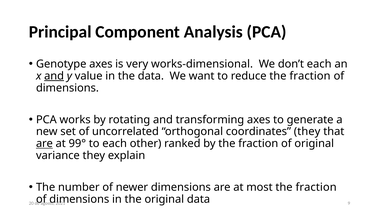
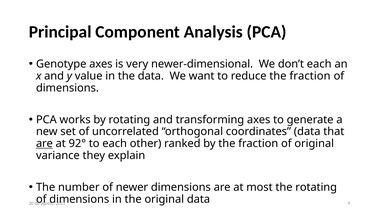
works-dimensional: works-dimensional -> newer-dimensional (202, 64)
and underline: present -> none (54, 76)
coordinates they: they -> data (307, 132)
99°: 99° -> 92° (77, 144)
most the fraction: fraction -> rotating (316, 187)
